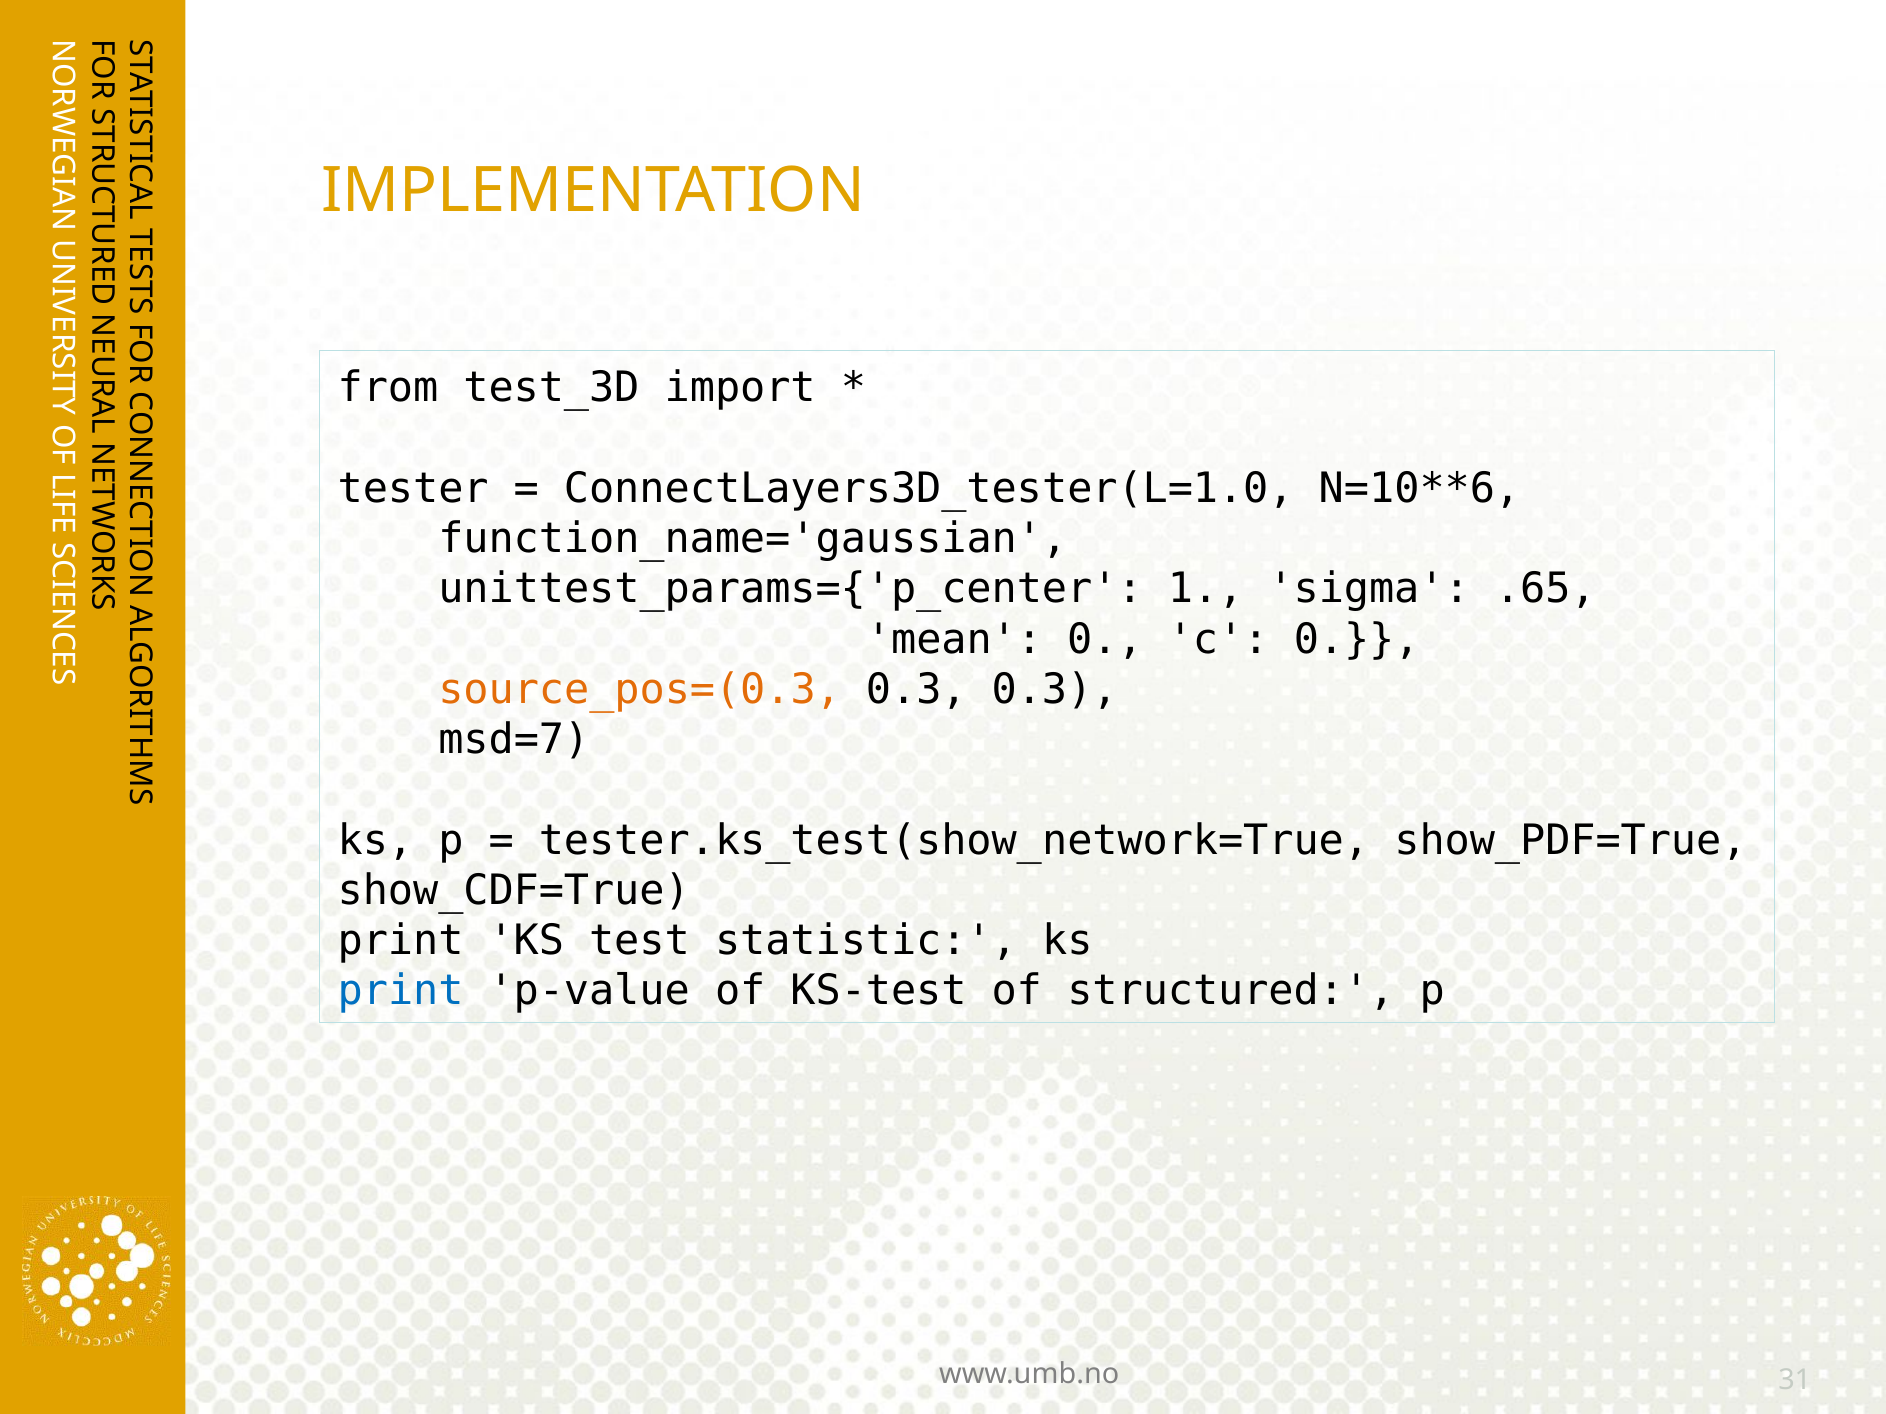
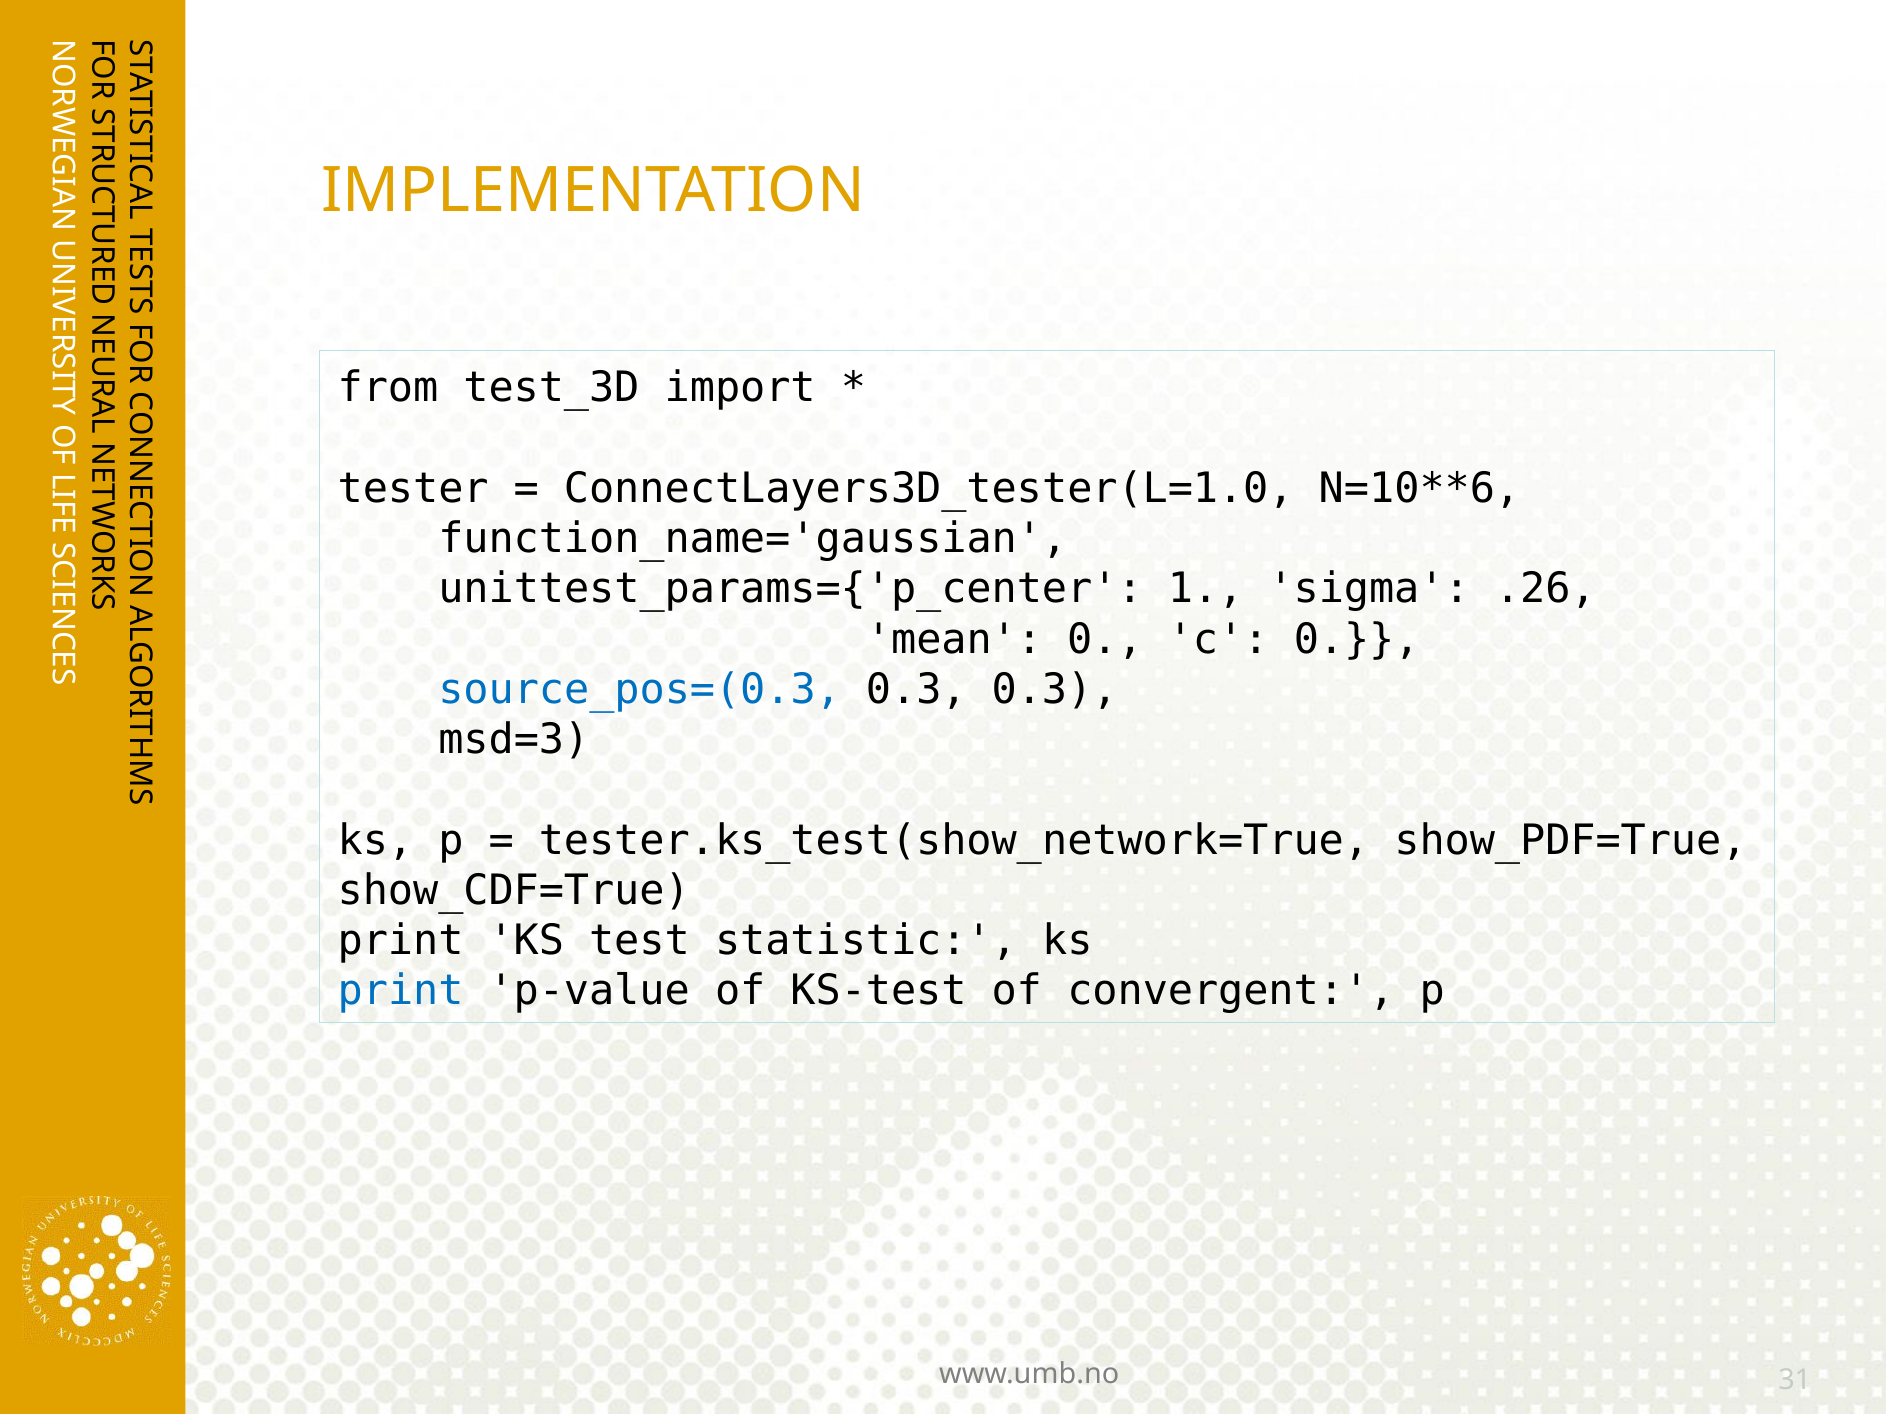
.65: .65 -> .26 (1545, 589)
source_pos=(0.3 colour: orange -> blue (640, 690)
msd=7: msd=7 -> msd=3 (514, 740)
structured: structured -> convergent (1231, 991)
